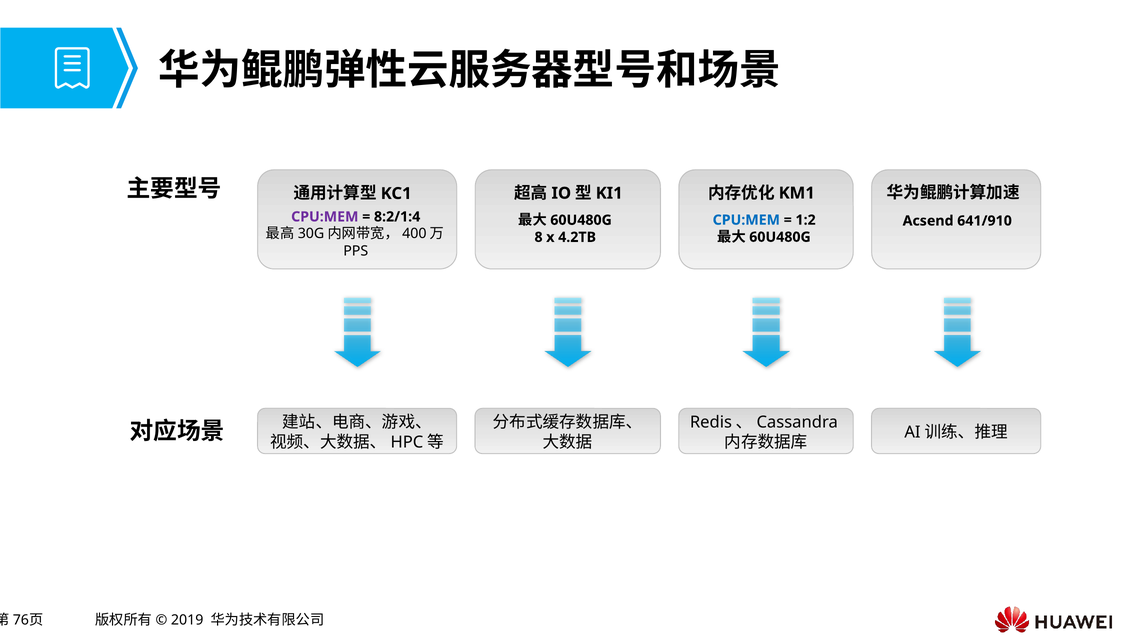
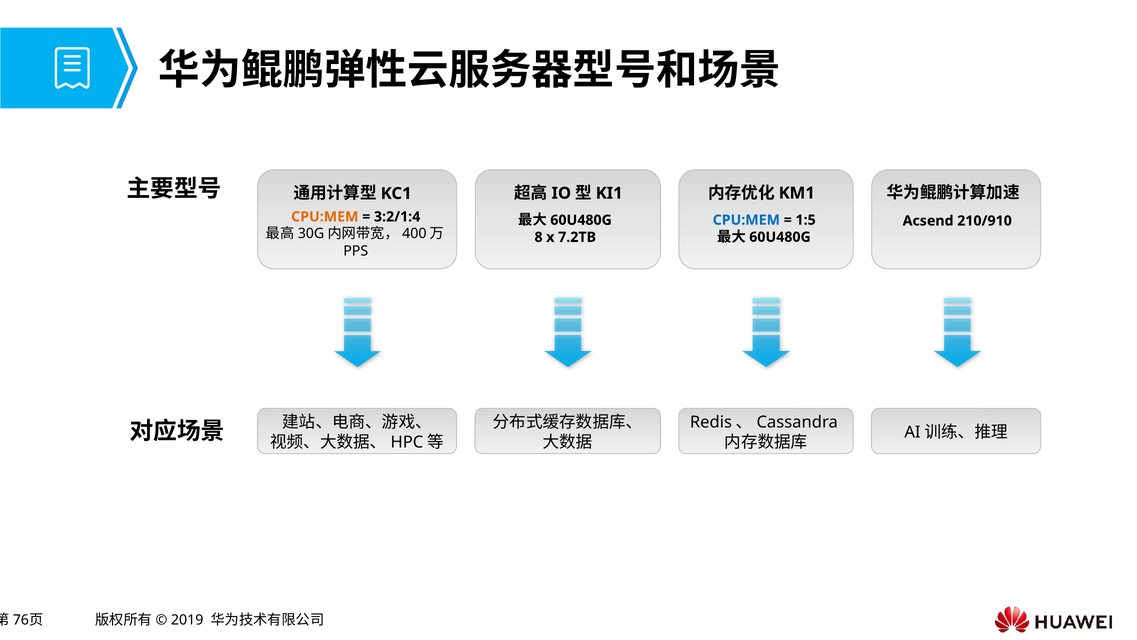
CPU:MEM colour: purple -> orange (325, 217)
8:2/1:4: 8:2/1:4 -> 3:2/1:4 (397, 217)
1:2: 1:2 -> 1:5 (806, 220)
641/910: 641/910 -> 210/910 (985, 221)
4.2TB: 4.2TB -> 7.2TB (577, 237)
